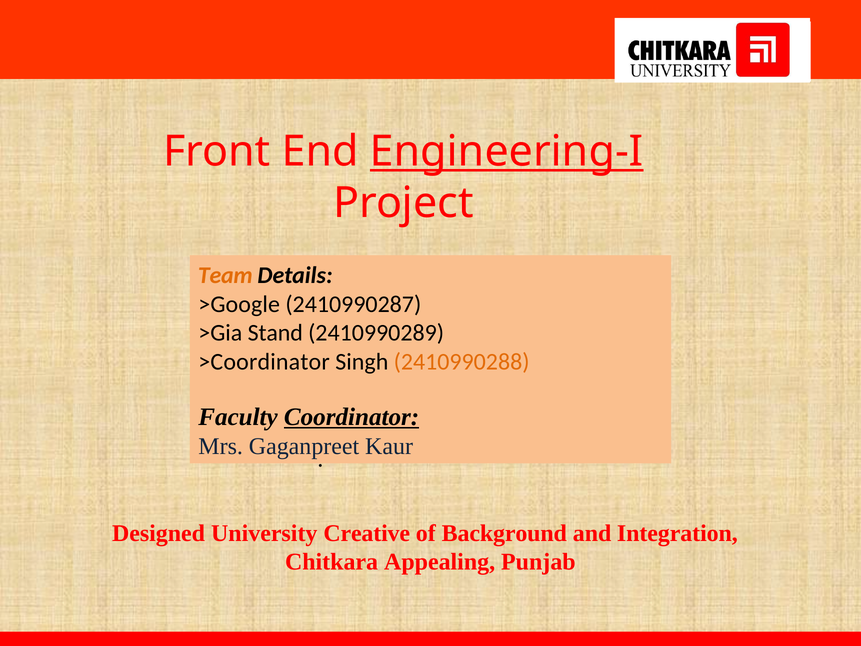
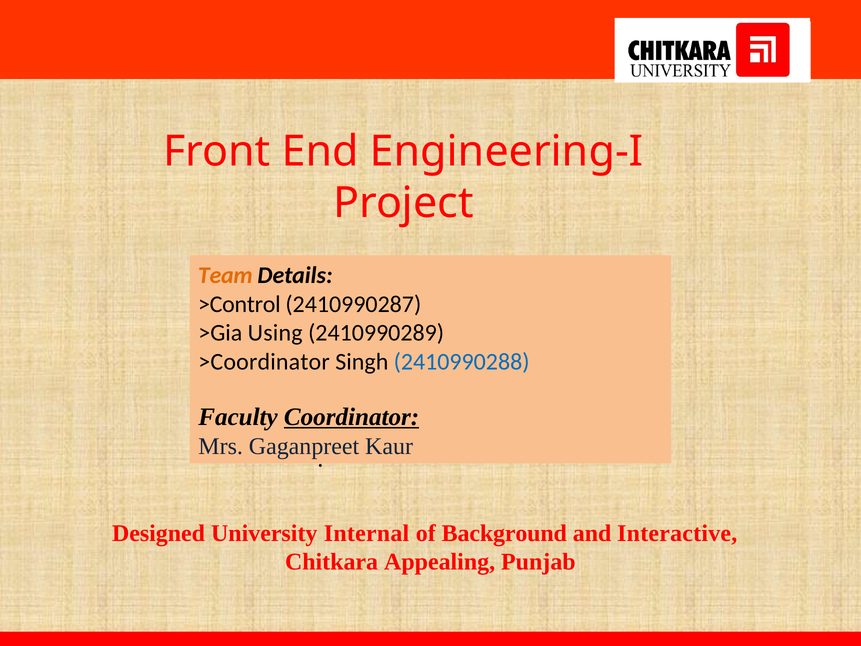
Engineering-I underline: present -> none (507, 151)
>Google: >Google -> >Control (239, 304)
Stand: Stand -> Using (275, 333)
2410990288 colour: orange -> blue (462, 362)
Creative: Creative -> Internal (367, 533)
Integration: Integration -> Interactive (677, 533)
